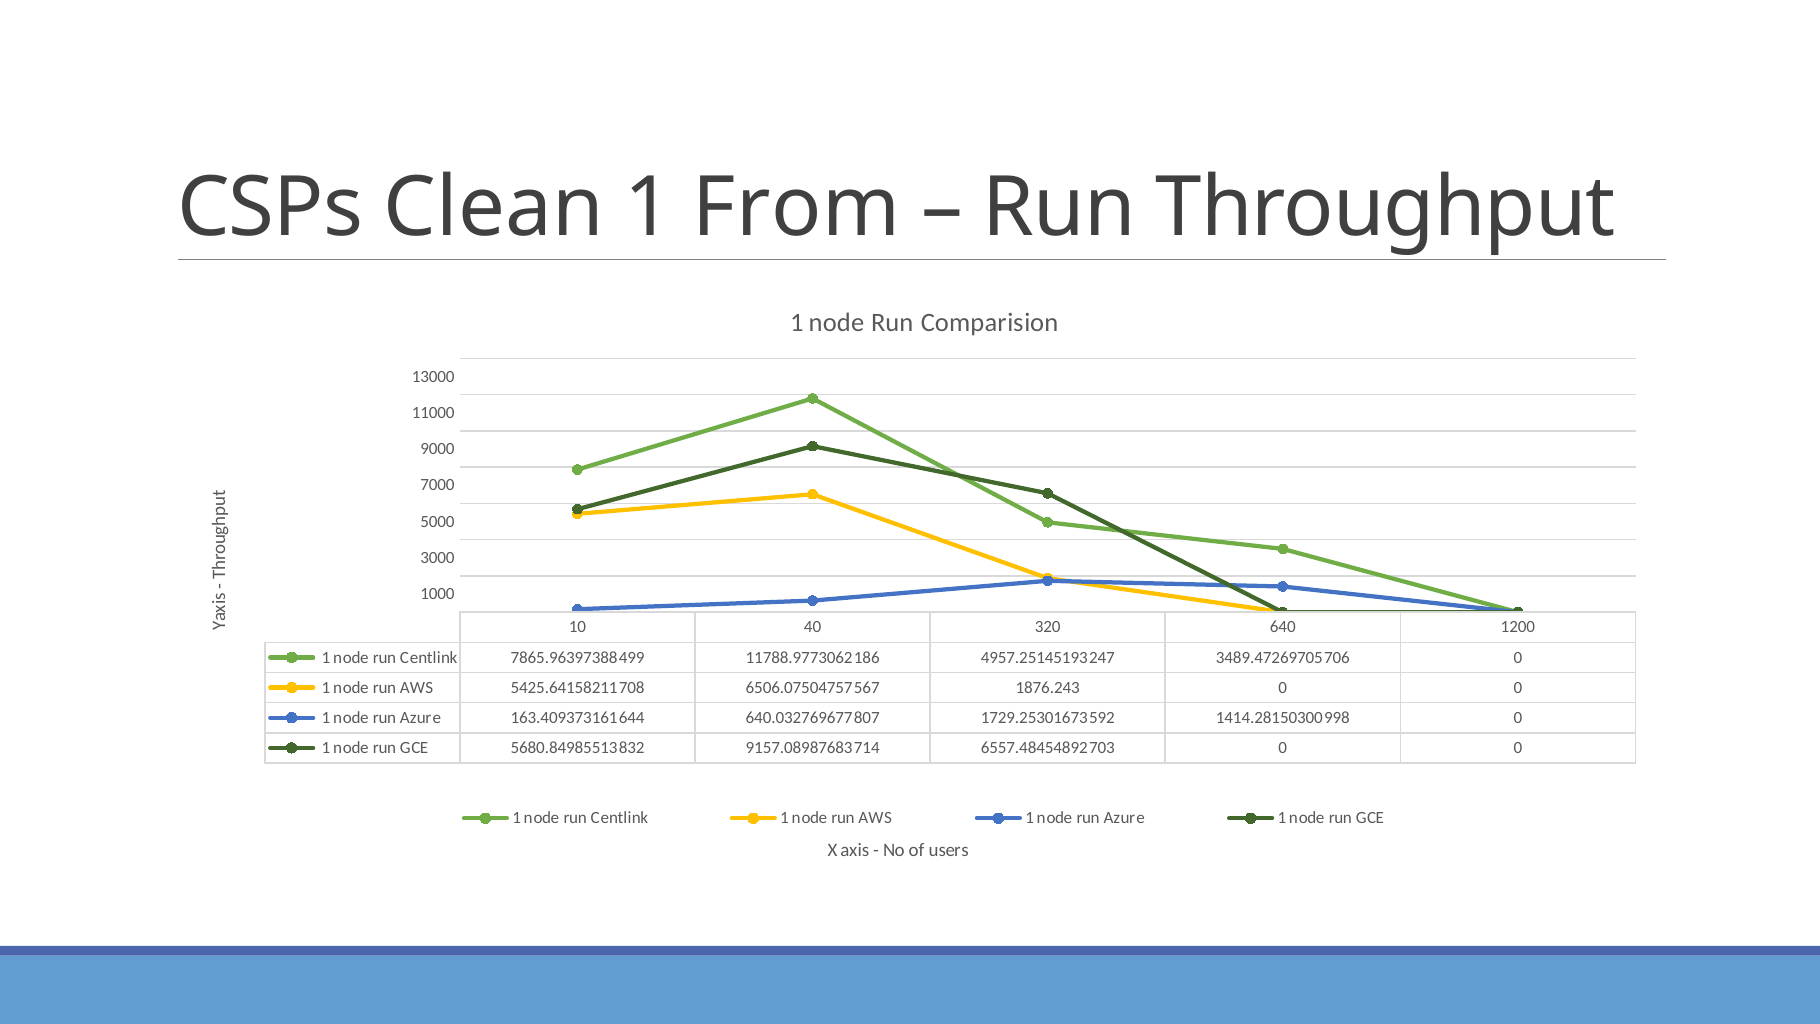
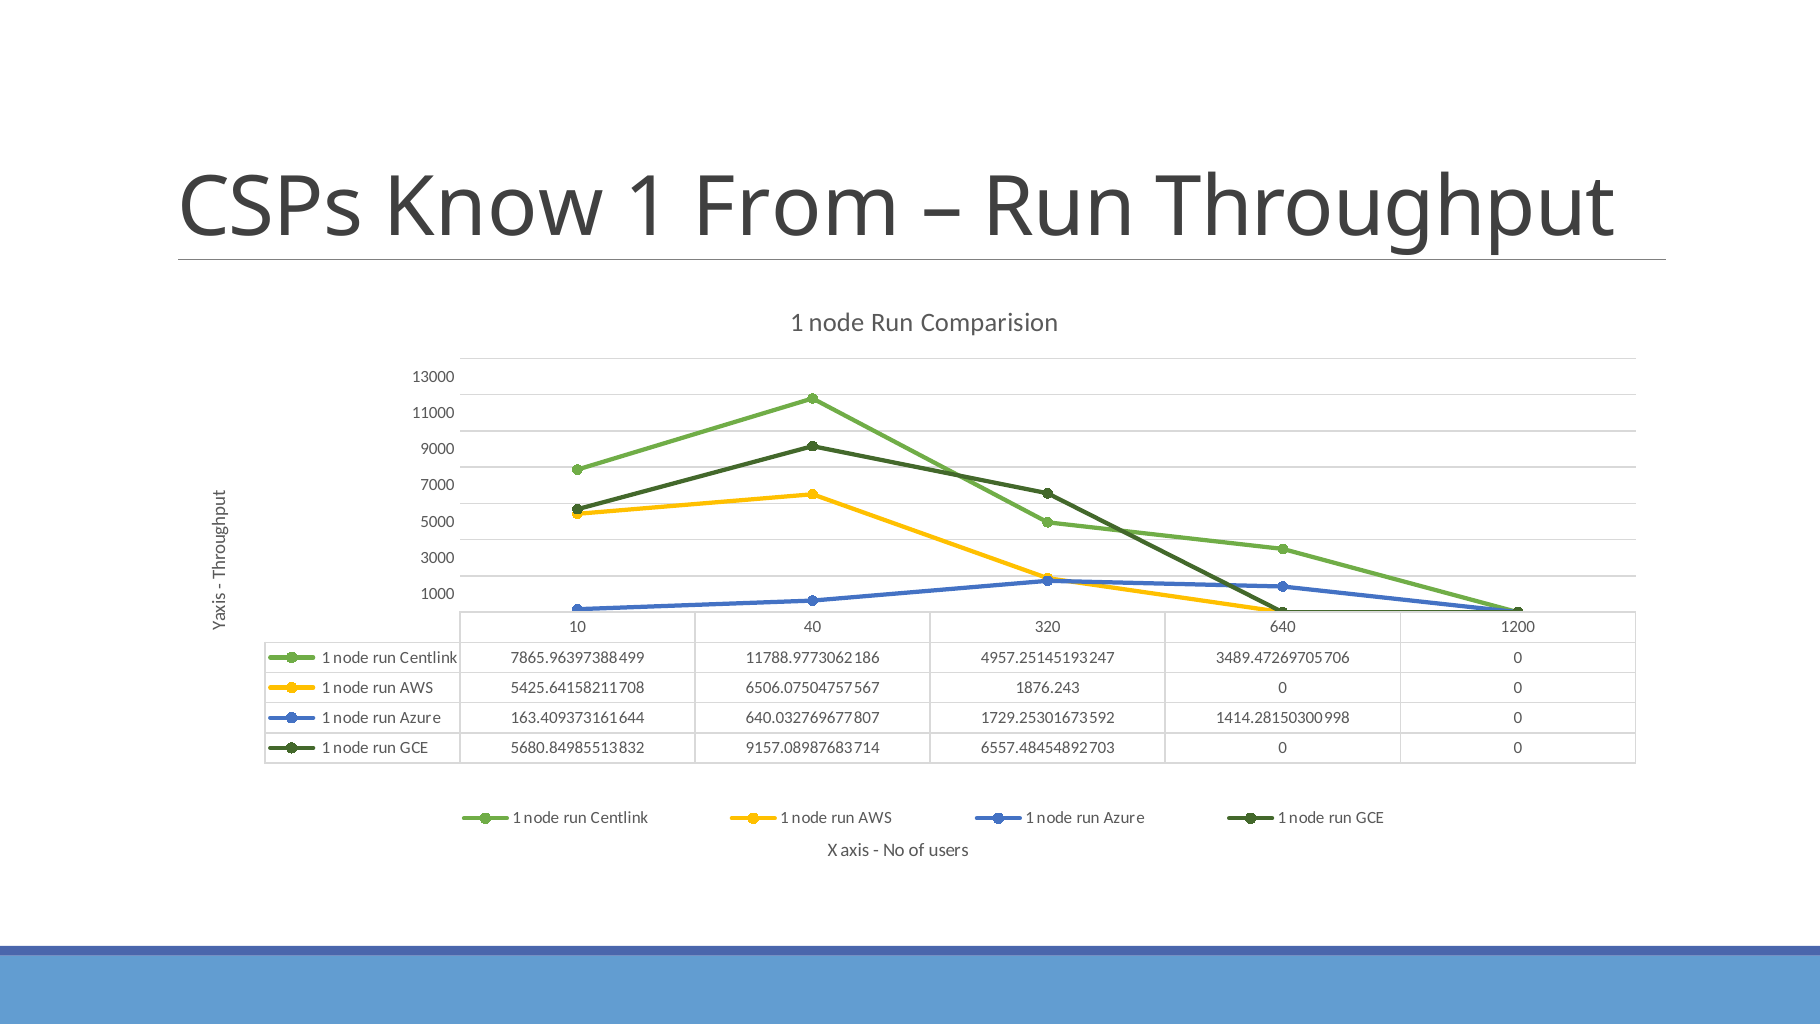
Clean: Clean -> Know (494, 208)
